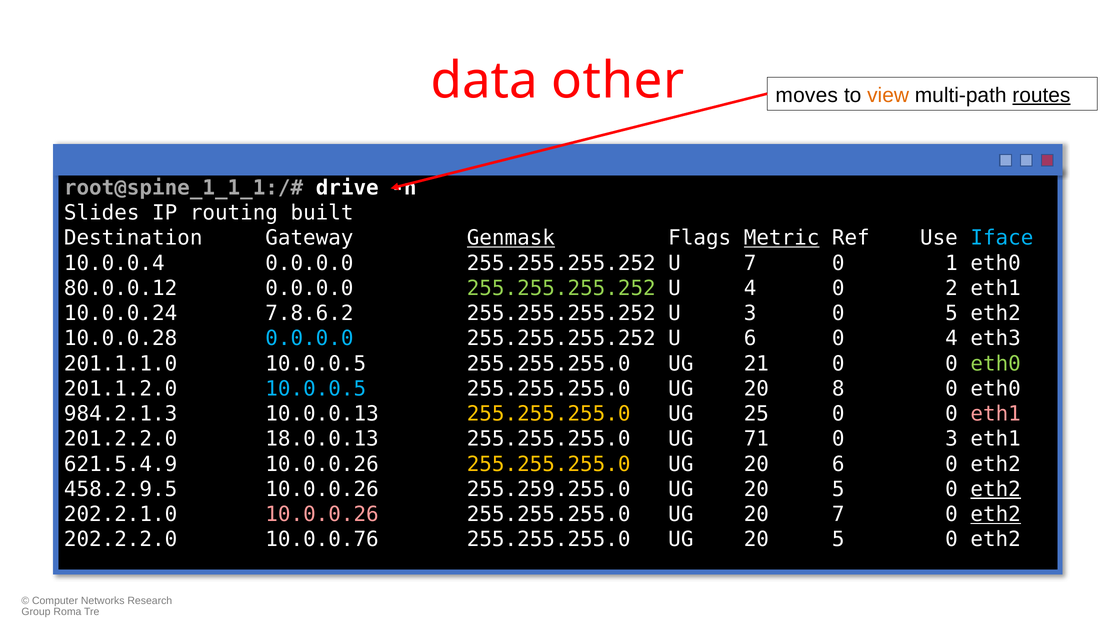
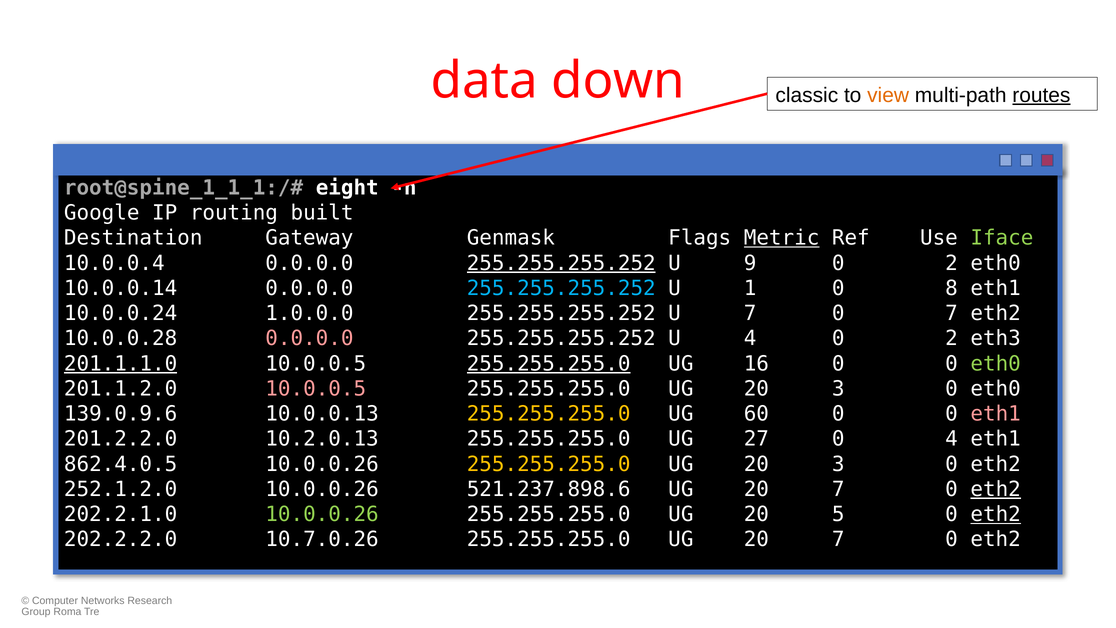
other: other -> down (618, 81)
moves: moves -> classic (807, 95)
drive: drive -> eight (347, 188)
Slides: Slides -> Google (102, 213)
Genmask underline: present -> none (511, 238)
Iface colour: light blue -> light green (1002, 238)
255.255.255.252 underline: none -> present (561, 263)
U 7: 7 -> 9 (750, 263)
1: 1 -> 2 (952, 263)
80.0.0.12: 80.0.0.12 -> 10.0.0.14 (121, 288)
255.255.255.252 colour: light green -> light blue (561, 288)
U 4: 4 -> 1 (750, 288)
2: 2 -> 8 (952, 288)
7.8.6.2: 7.8.6.2 -> 1.0.0.0 (309, 313)
U 3: 3 -> 7 (750, 313)
0 5: 5 -> 7 (952, 313)
0.0.0.0 colour: light blue -> pink (309, 338)
U 6: 6 -> 4 (750, 338)
4: 4 -> 2 (952, 338)
201.1.1.0 underline: none -> present (121, 364)
255.255.255.0 underline: none -> present (549, 364)
21: 21 -> 16 (756, 364)
10.0.0.5 colour: light blue -> pink (316, 389)
8: 8 -> 3 (838, 389)
984.2.1.3: 984.2.1.3 -> 139.0.9.6 (121, 414)
25: 25 -> 60 (756, 414)
18.0.0.13: 18.0.0.13 -> 10.2.0.13 (322, 439)
71: 71 -> 27 (756, 439)
0 3: 3 -> 4 (952, 439)
621.5.4.9: 621.5.4.9 -> 862.4.0.5 (121, 464)
6: 6 -> 3 (838, 464)
458.2.9.5: 458.2.9.5 -> 252.1.2.0 (121, 489)
255.259.255.0: 255.259.255.0 -> 521.237.898.6 (549, 489)
5: 5 -> 7 (838, 489)
10.0.0.26 colour: pink -> light green (322, 514)
20 7: 7 -> 5 (838, 514)
10.0.0.76: 10.0.0.76 -> 10.7.0.26 (322, 539)
255.255.255.0 UG 20 5: 5 -> 7 (838, 539)
